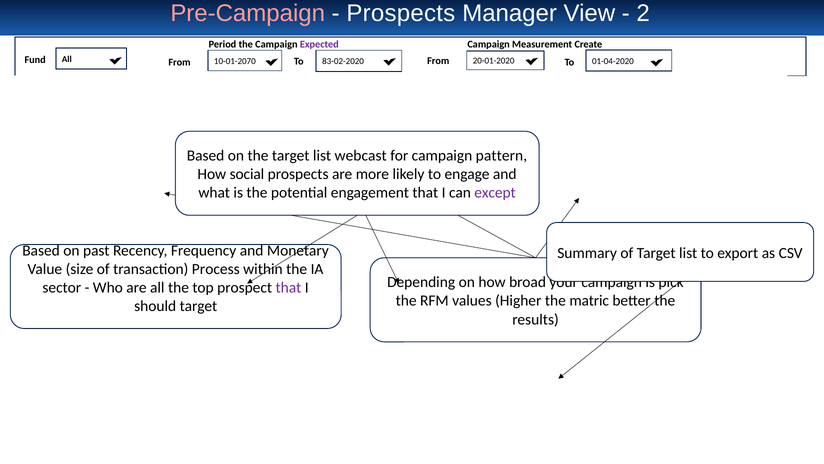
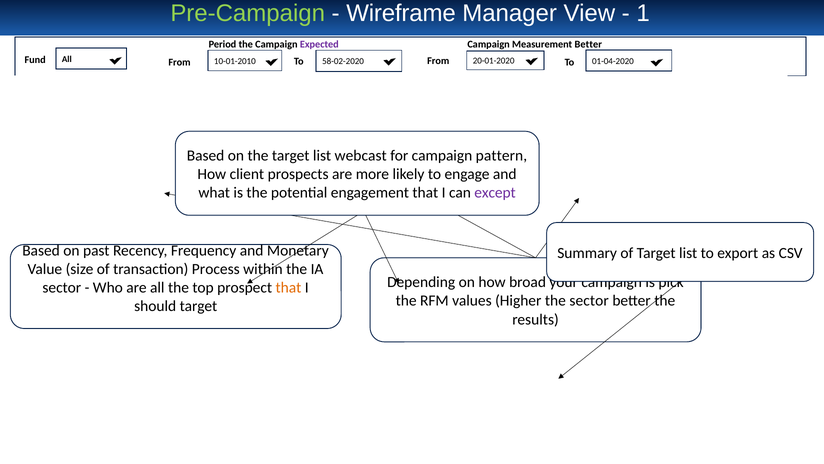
Pre-Campaign colour: pink -> light green (248, 13)
Prospects: Prospects -> Wireframe (401, 13)
2: 2 -> 1 (643, 13)
Measurement Create: Create -> Better (588, 44)
10-01-2070: 10-01-2070 -> 10-01-2010 (235, 61)
83-02-2020: 83-02-2020 -> 58-02-2020 (343, 61)
social: social -> client (247, 174)
that colour: purple -> orange (288, 287)
the matric: matric -> sector (589, 301)
